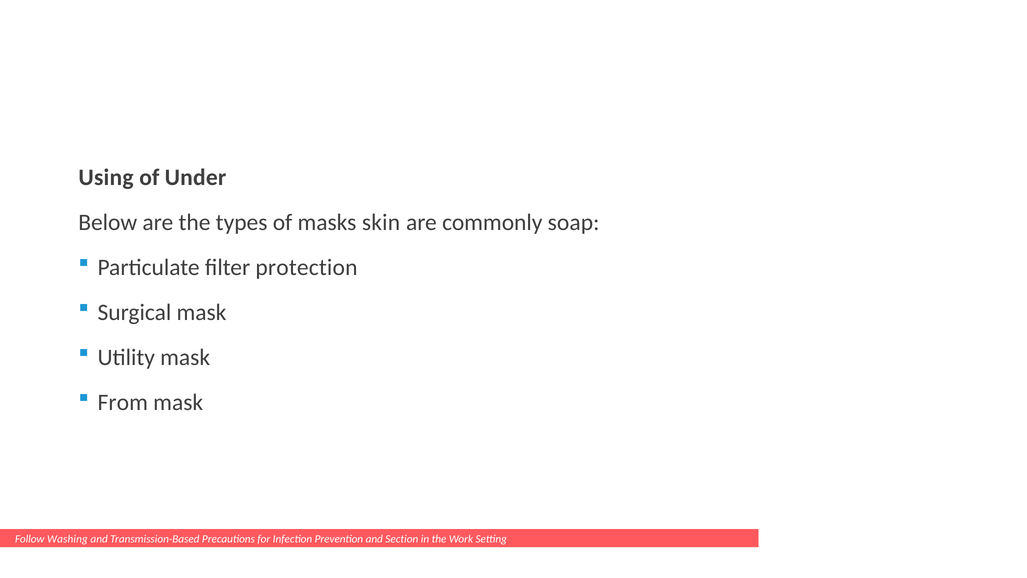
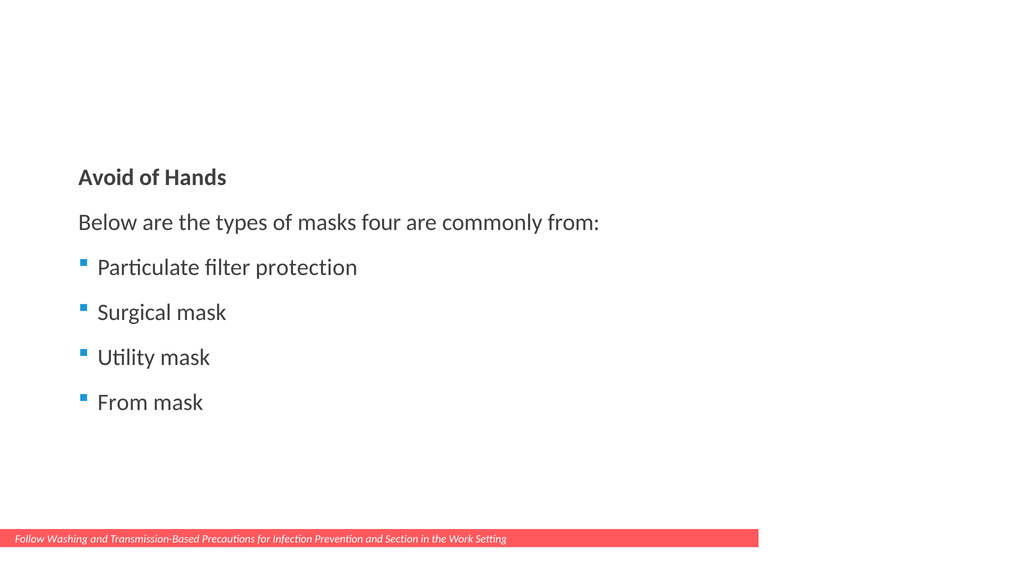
Using: Using -> Avoid (106, 177)
Under: Under -> Hands (196, 177)
skin: skin -> four (381, 222)
commonly soap: soap -> from (574, 222)
